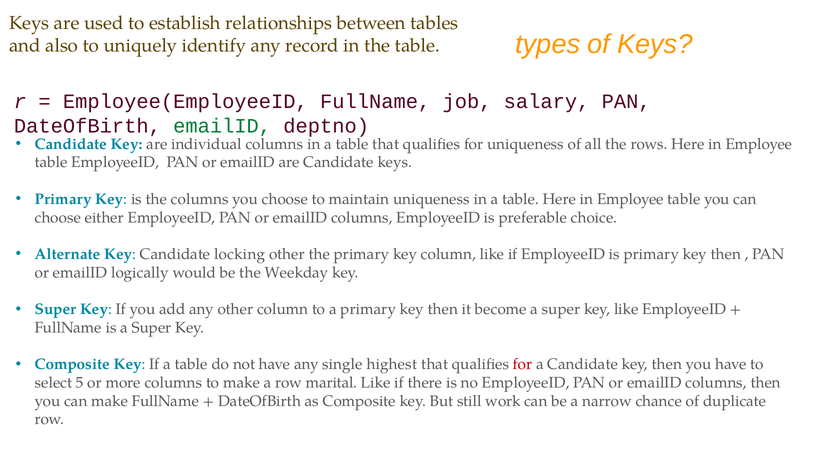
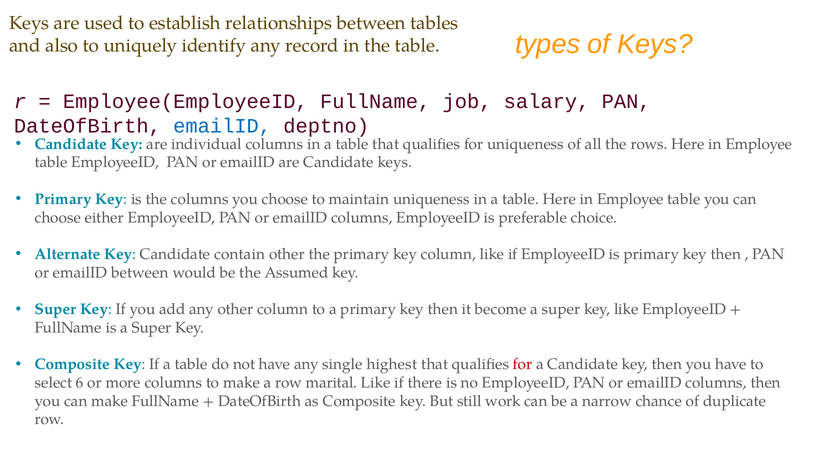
emailID colour: green -> blue (222, 126)
locking: locking -> contain (240, 254)
emailID logically: logically -> between (140, 273)
Weekday: Weekday -> Assumed (297, 273)
5: 5 -> 6 (80, 383)
